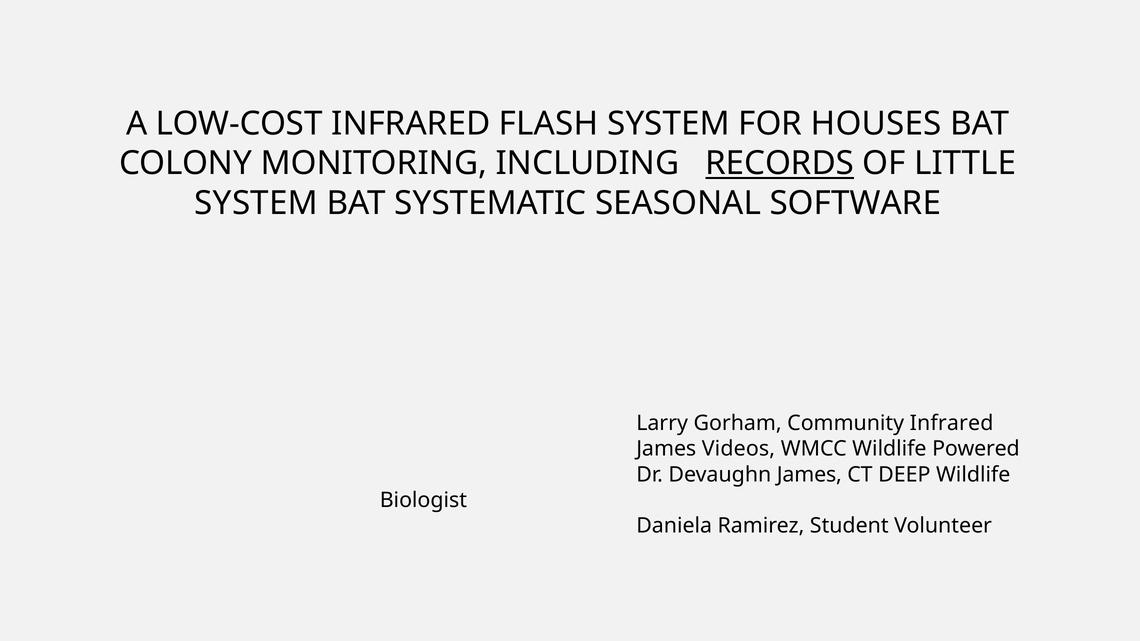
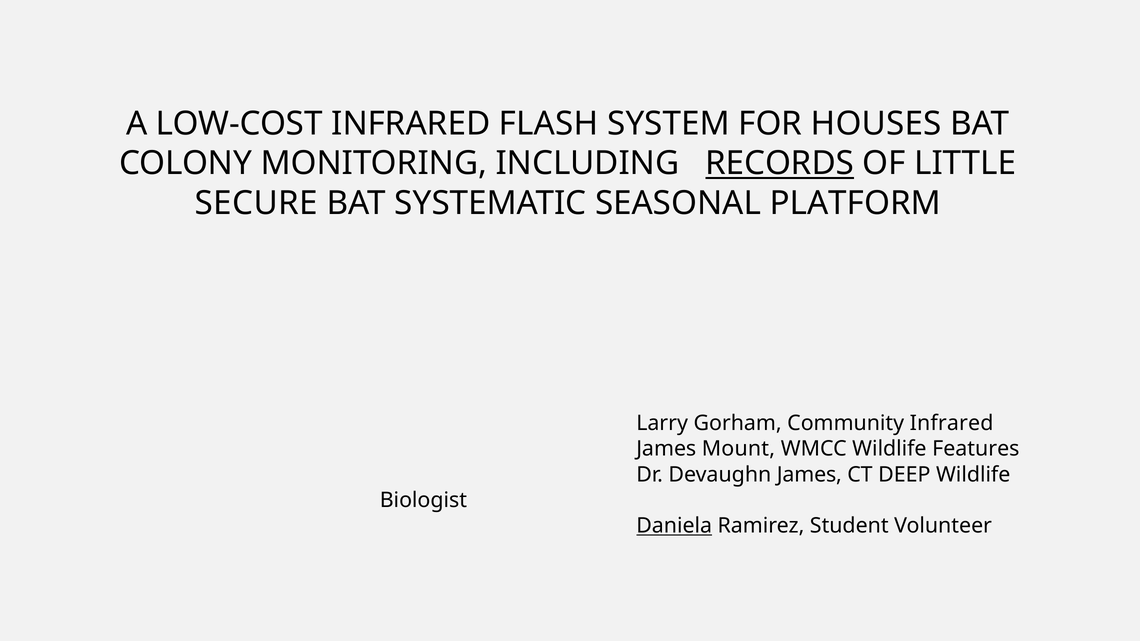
SYSTEM: SYSTEM -> SECURE (256, 203)
SOFTWARE: SOFTWARE -> PLATFORM (855, 203)
Videos: Videos -> Mount (738, 449)
Powered: Powered -> Features (976, 449)
Daniela underline: none -> present (674, 526)
